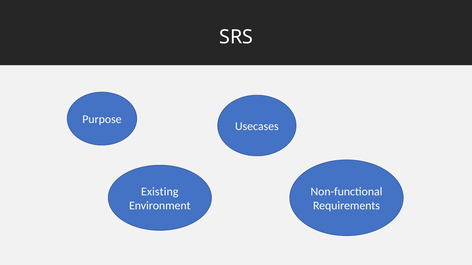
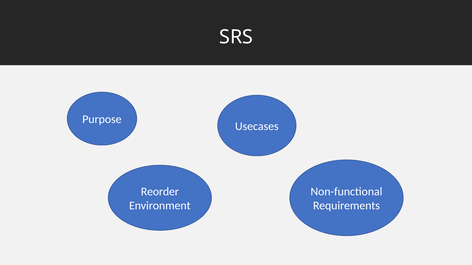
Existing: Existing -> Reorder (160, 192)
